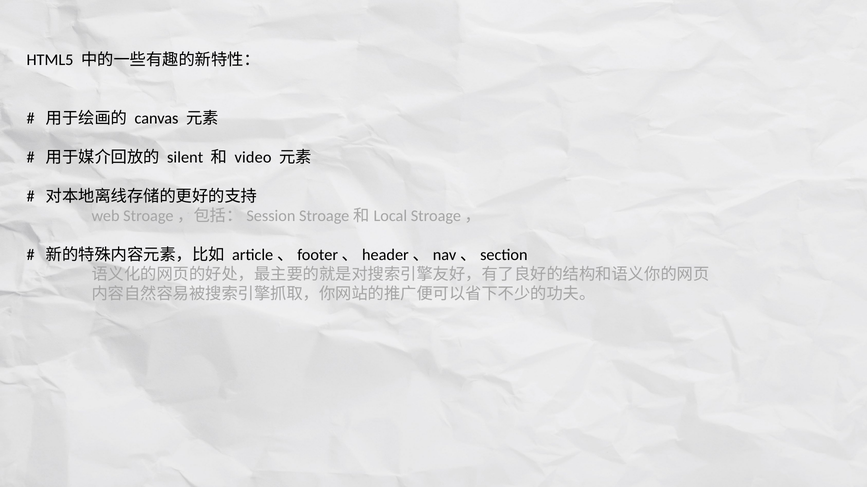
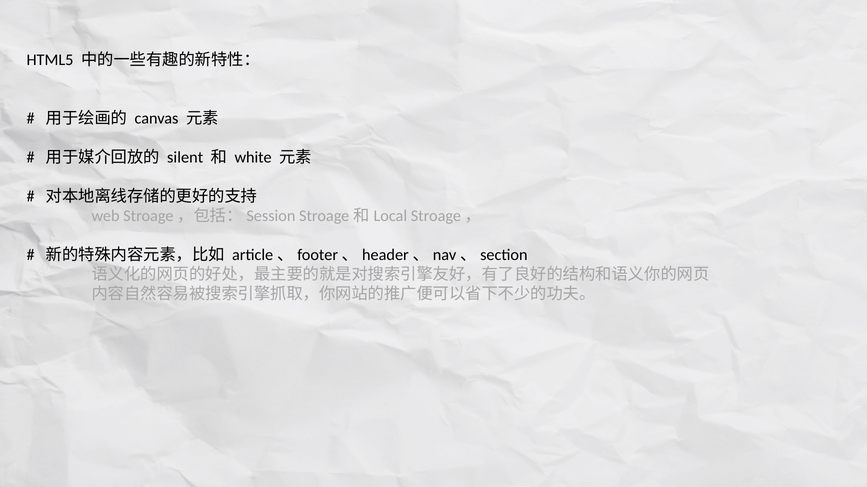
video: video -> white (253, 158)
